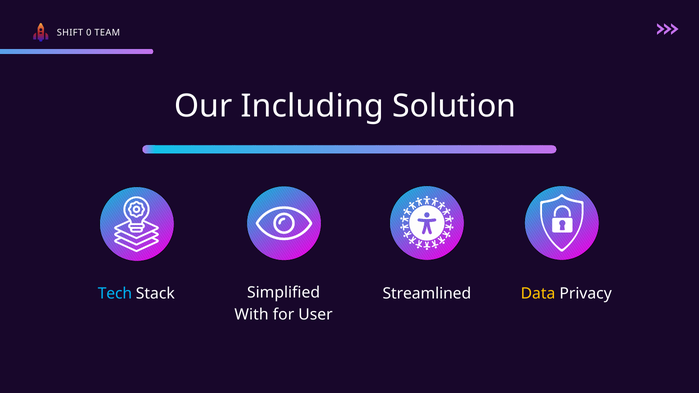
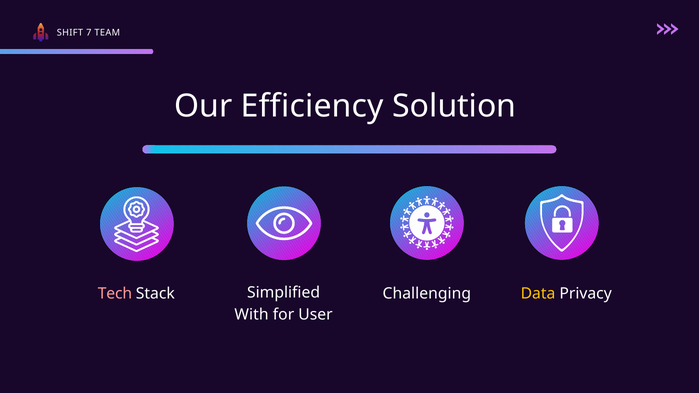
0: 0 -> 7 (89, 33)
Including: Including -> Efficiency (312, 106)
Tech colour: light blue -> pink (115, 294)
Streamlined: Streamlined -> Challenging (427, 294)
